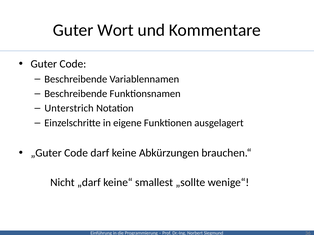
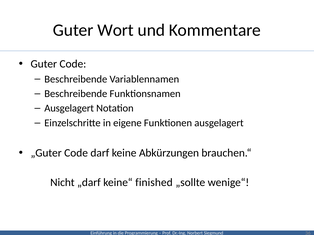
Unterstrich: Unterstrich -> Ausgelagert (69, 109)
smallest: smallest -> finished (154, 183)
